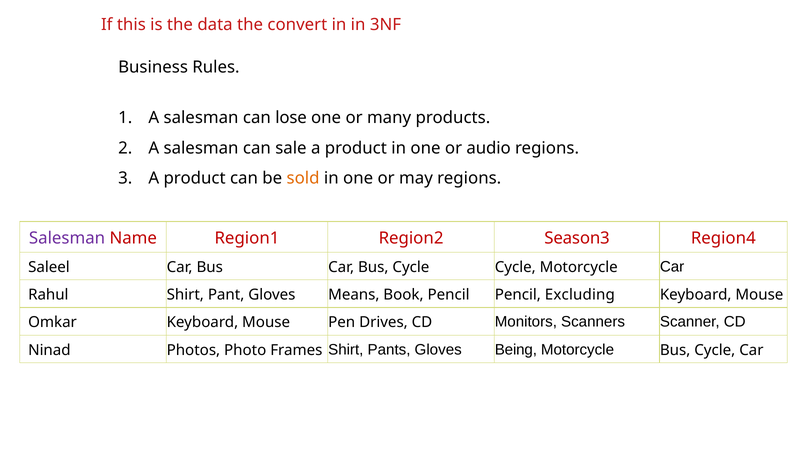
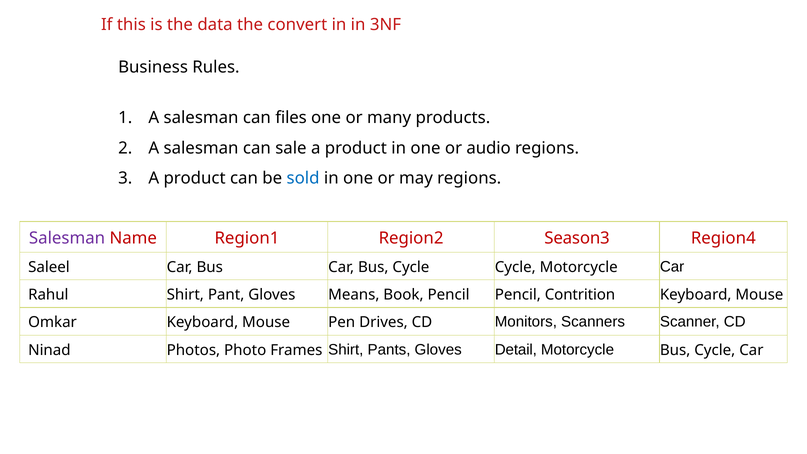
lose: lose -> files (291, 118)
sold colour: orange -> blue (303, 178)
Excluding: Excluding -> Contrition (580, 295)
Being: Being -> Detail (516, 349)
